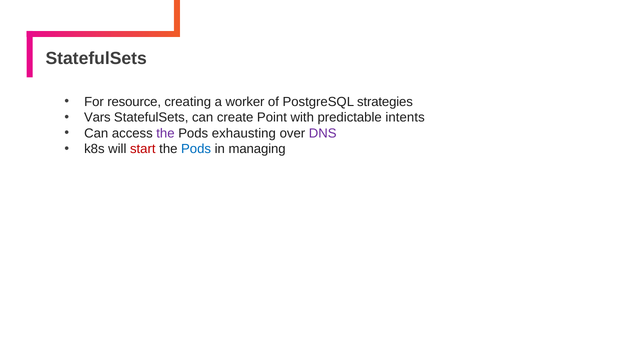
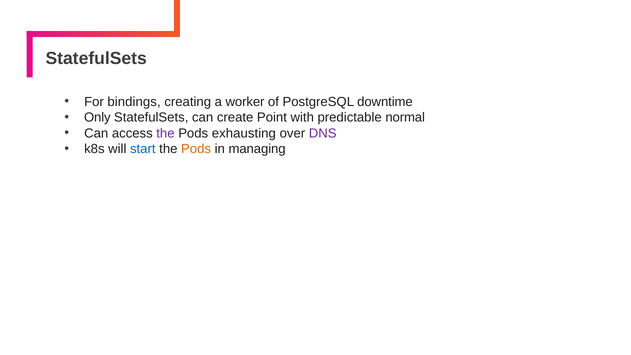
resource: resource -> bindings (134, 102)
strategies: strategies -> downtime (385, 102)
Vars: Vars -> Only (97, 118)
intents: intents -> normal (405, 118)
start colour: red -> blue (143, 149)
Pods colour: blue -> orange (196, 149)
